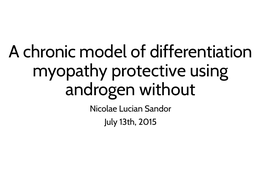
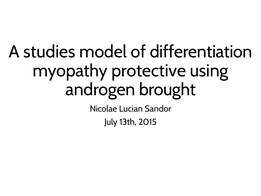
chronic: chronic -> studies (49, 52)
without: without -> brought (167, 89)
